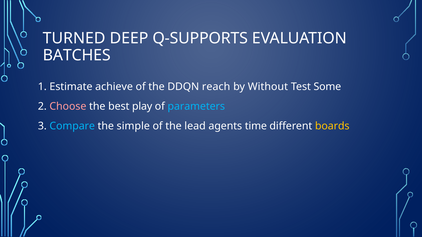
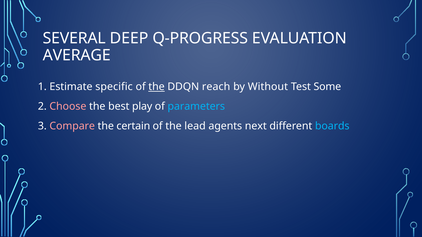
TURNED: TURNED -> SEVERAL (74, 38)
Q-SUPPORTS: Q-SUPPORTS -> Q-PROGRESS (200, 38)
BATCHES: BATCHES -> AVERAGE (77, 55)
achieve: achieve -> specific (114, 87)
the underline: none -> present (157, 87)
Compare colour: light blue -> pink (72, 126)
simple: simple -> certain (133, 126)
time: time -> next (256, 126)
boards colour: yellow -> light blue (332, 126)
